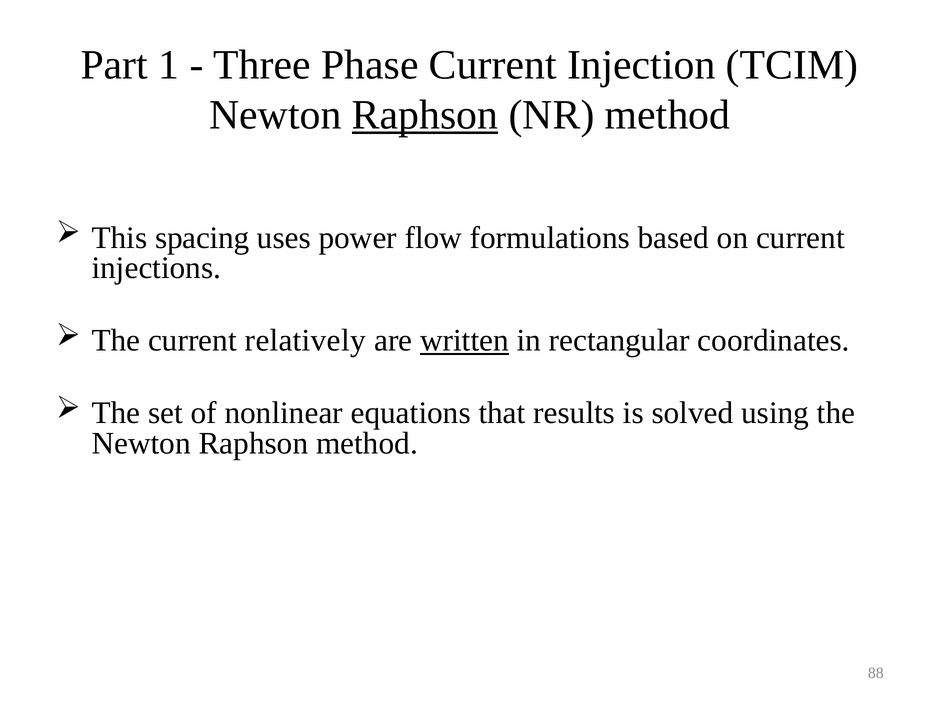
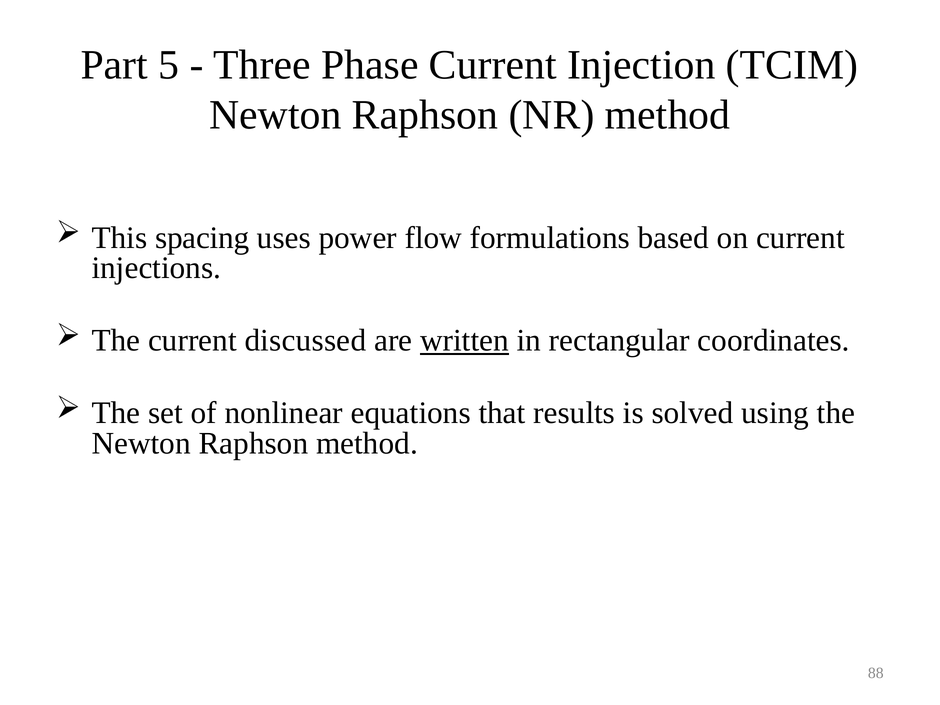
1: 1 -> 5 (169, 65)
Raphson underline: present -> none (425, 115)
relatively: relatively -> discussed (305, 340)
